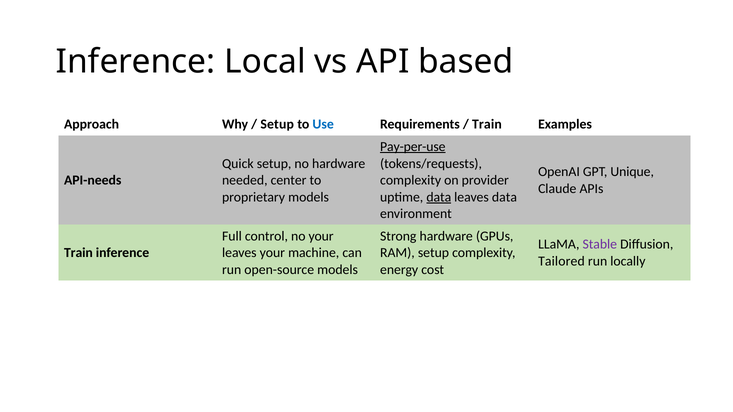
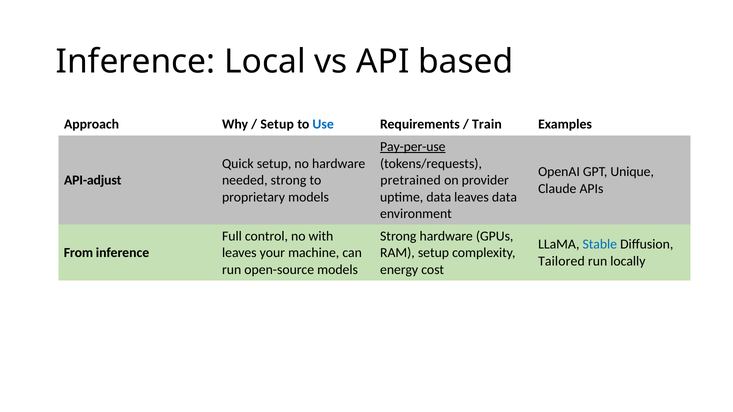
API-needs: API-needs -> API-adjust (93, 180)
needed center: center -> strong (289, 180)
complexity: complexity -> pretrained (411, 180)
data underline: present -> none (439, 197)
no your: your -> with (321, 236)
Stable colour: purple -> blue (600, 245)
Train: Train -> From (78, 253)
